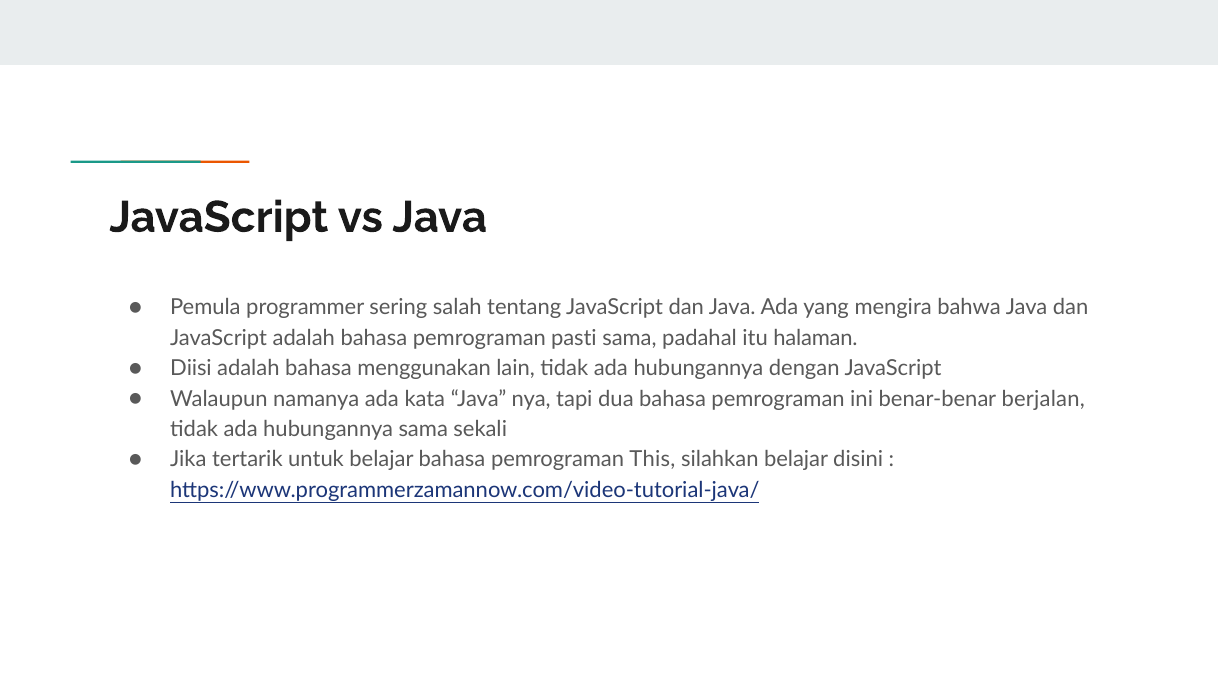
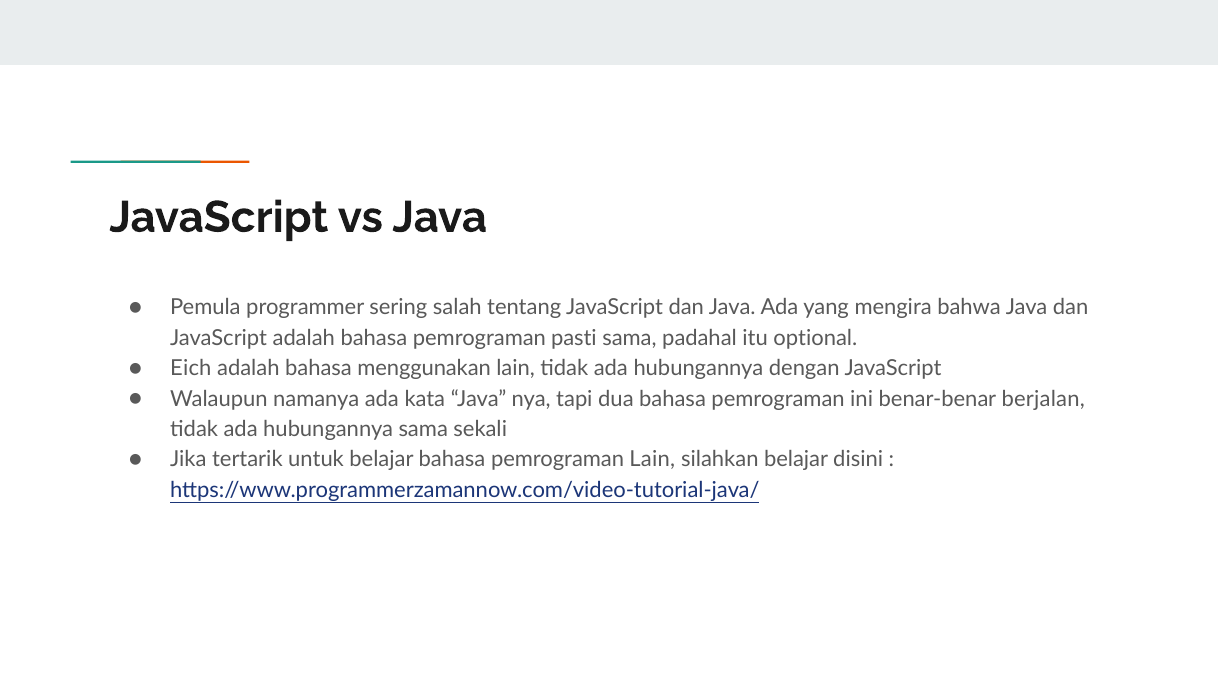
halaman: halaman -> optional (815, 338)
Diisi: Diisi -> Eich (191, 368)
pemrograman This: This -> Lain (652, 460)
